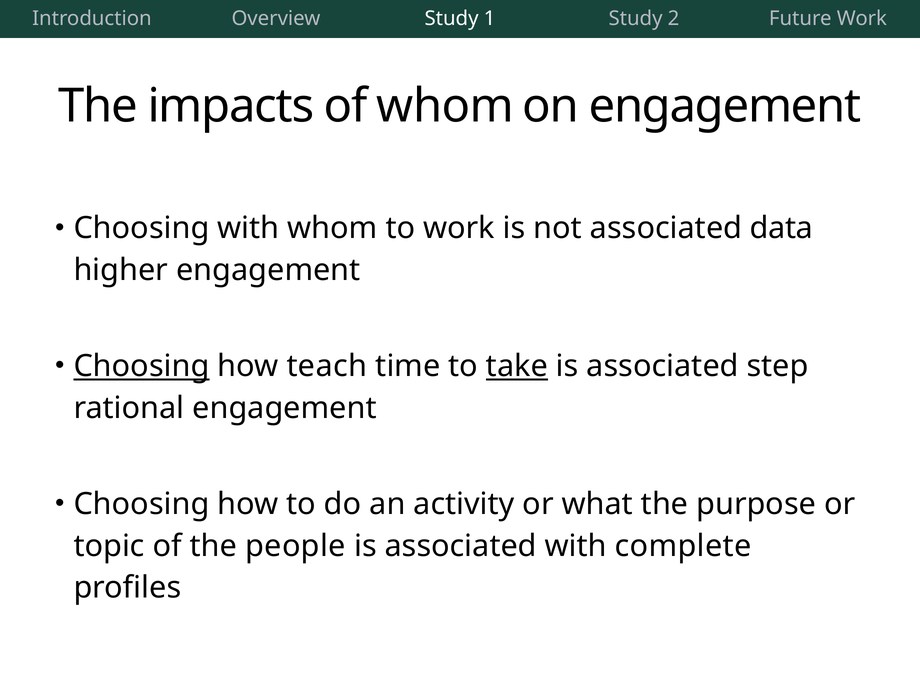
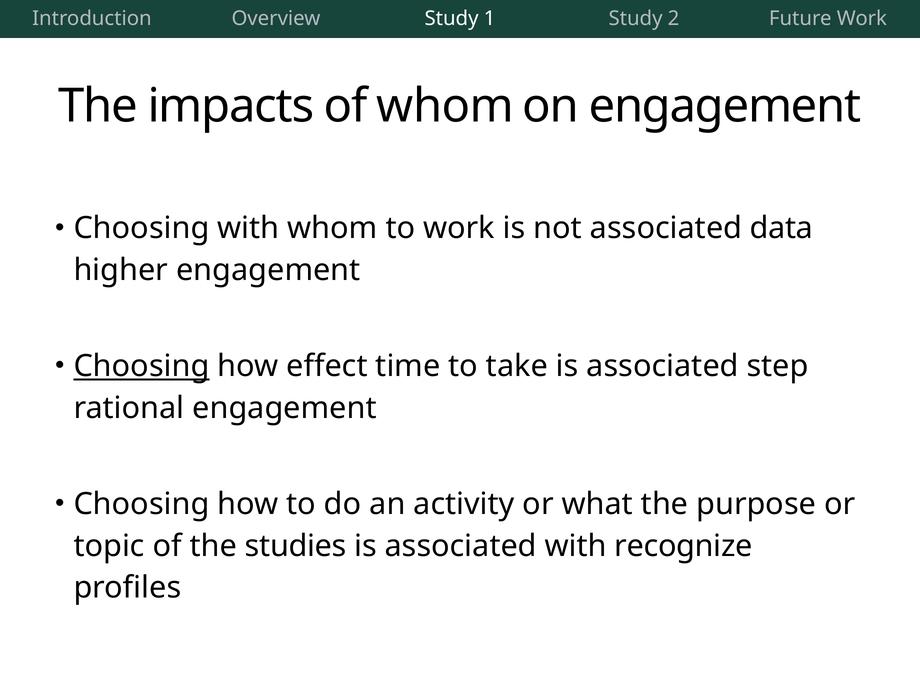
teach: teach -> effect (327, 366)
take underline: present -> none (517, 366)
people: people -> studies (296, 546)
complete: complete -> recognize (683, 546)
